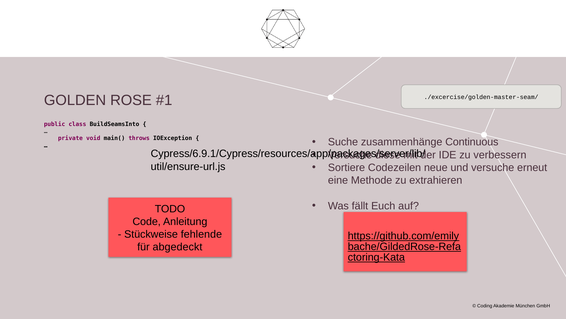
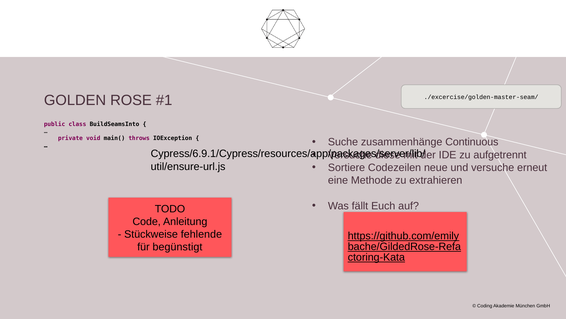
verbessern: verbessern -> aufgetrennt (500, 155)
abgedeckt: abgedeckt -> begünstigt (177, 247)
